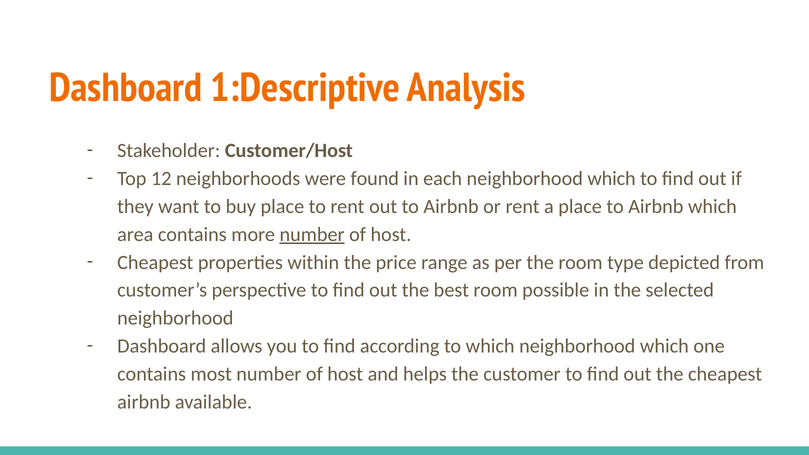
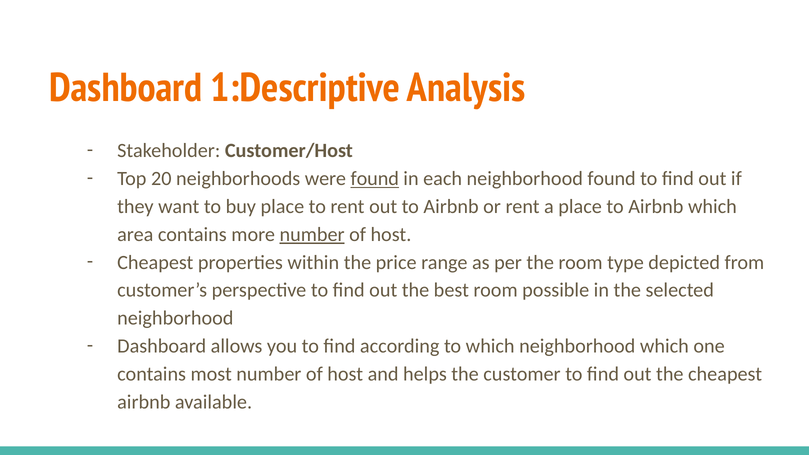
12: 12 -> 20 (161, 179)
found underline: none -> present (375, 179)
each neighborhood which: which -> found (612, 179)
